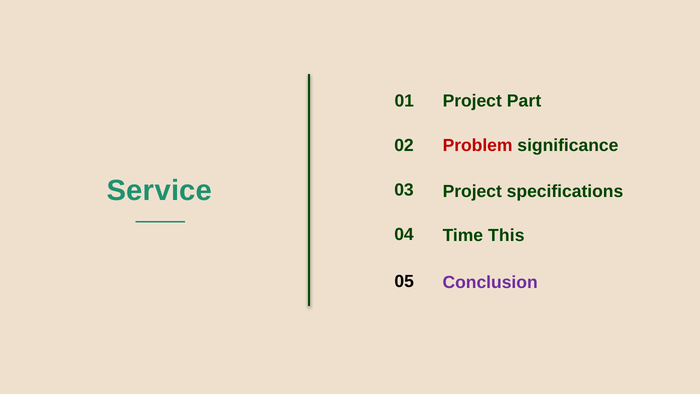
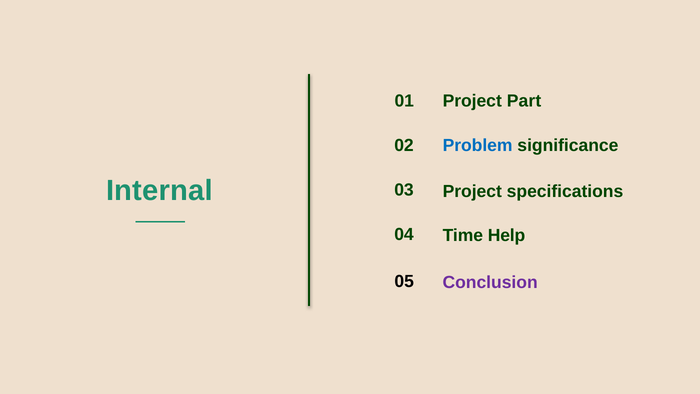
Problem colour: red -> blue (478, 145)
Service: Service -> Internal (160, 191)
This: This -> Help (507, 235)
